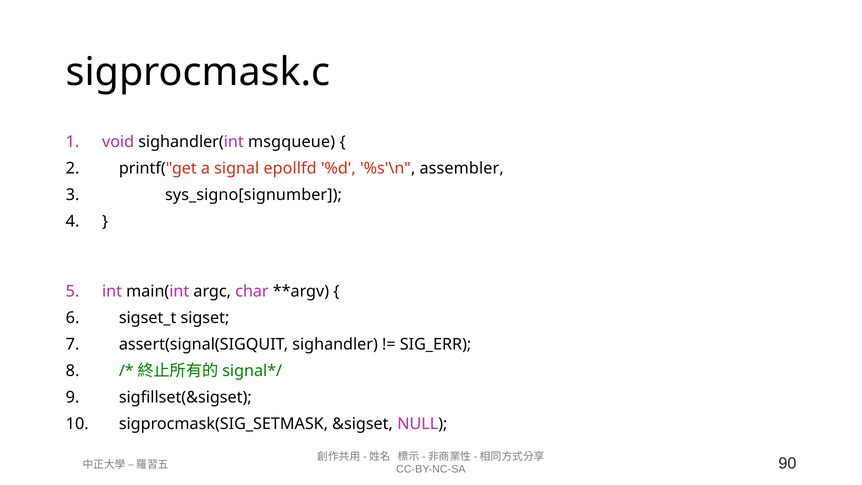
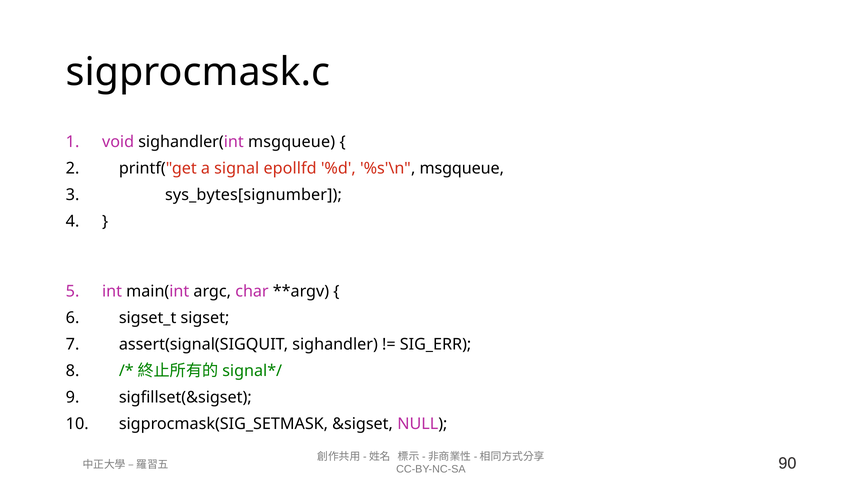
%s'\n assembler: assembler -> msgqueue (462, 168)
sys_signo[signumber: sys_signo[signumber -> sys_bytes[signumber (253, 195)
